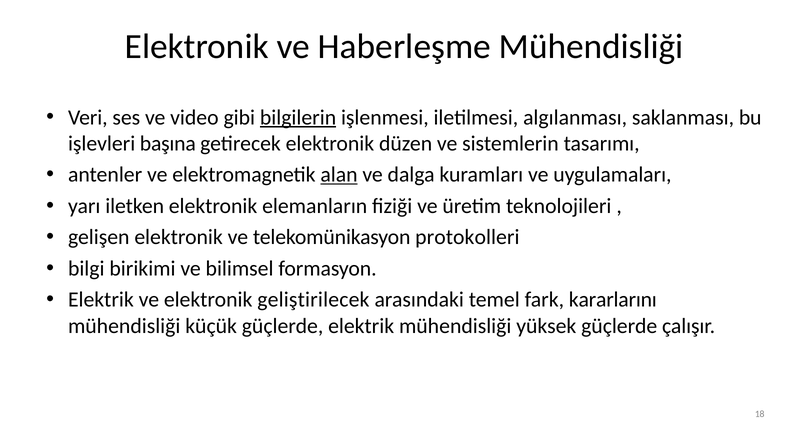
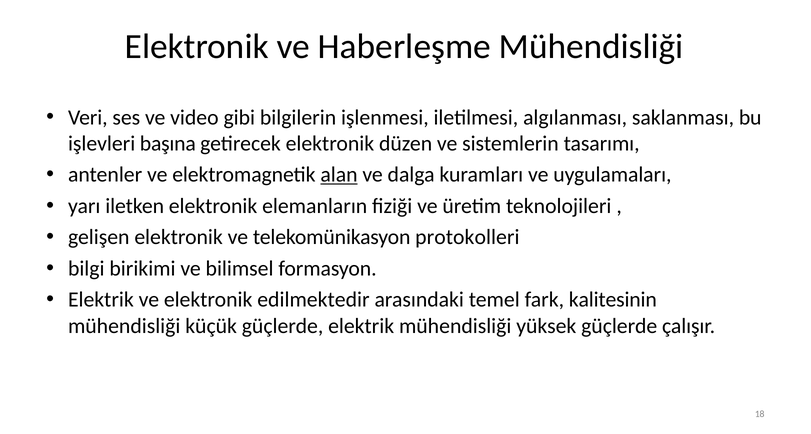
bilgilerin underline: present -> none (298, 117)
geliştirilecek: geliştirilecek -> edilmektedir (313, 300)
kararlarını: kararlarını -> kalitesinin (613, 300)
